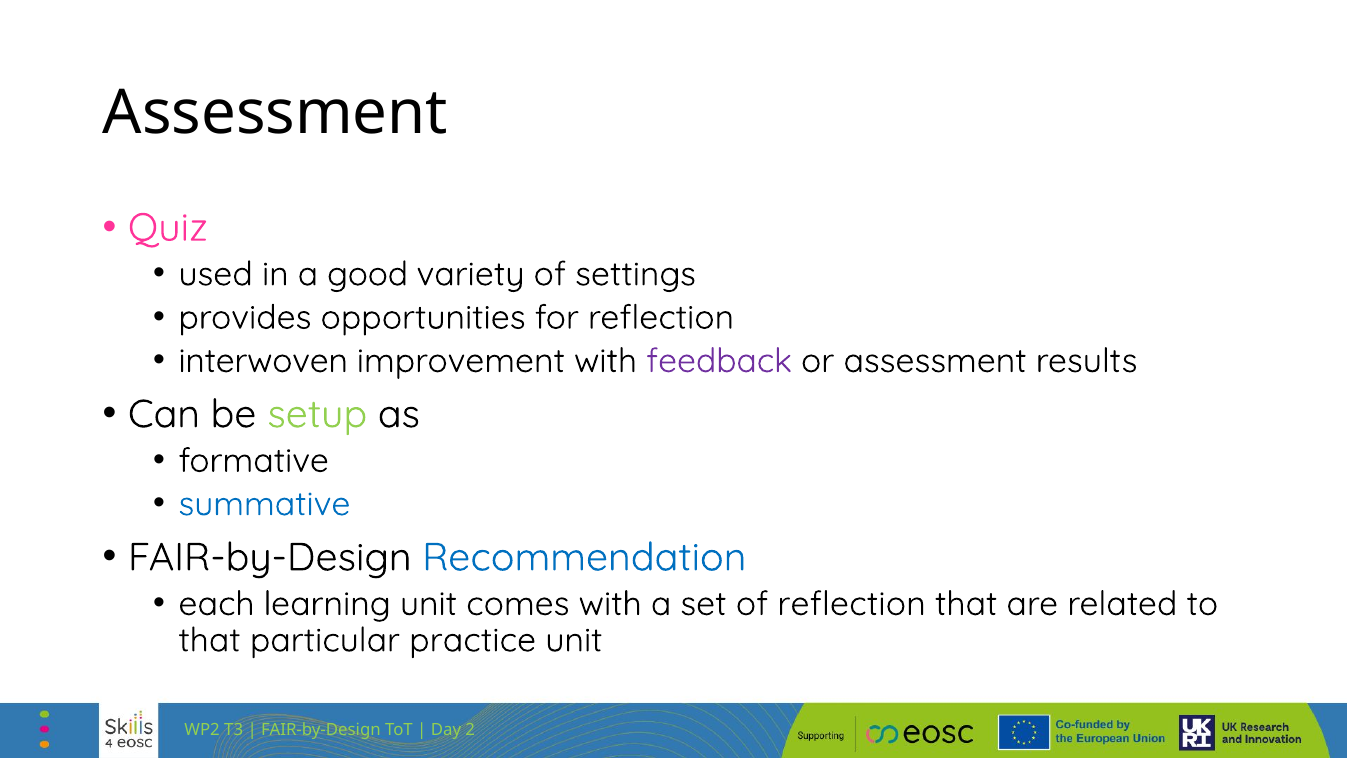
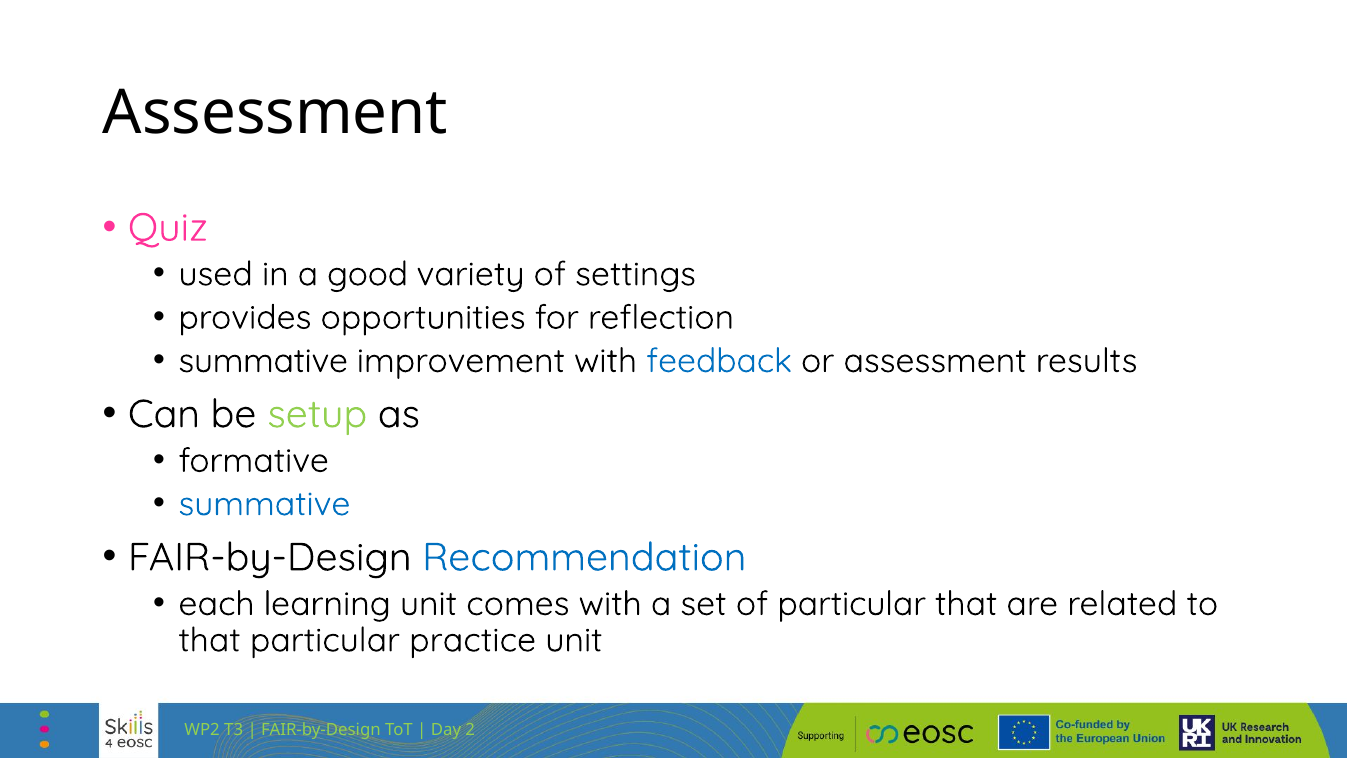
interwoven: interwoven -> summative (263, 361)
feedback colour: purple -> blue (719, 361)
of reflection: reflection -> particular (852, 604)
